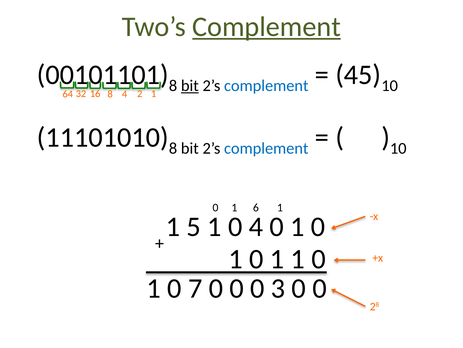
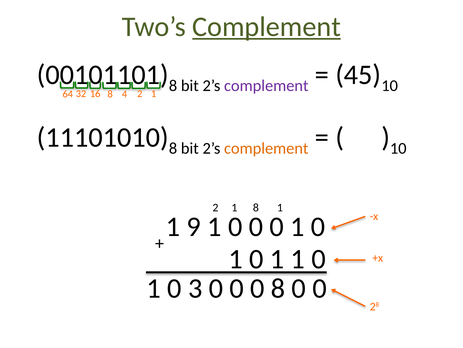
bit underline: present -> none (190, 86)
complement colour: blue -> purple (266, 86)
complement colour: blue -> orange (266, 148)
1 1 1 0: 0 -> 2 (215, 207)
1 6: 6 -> 8 (256, 207)
5: 5 -> 9 (194, 226)
4: 4 -> 0 (256, 226)
7: 7 -> 3 (195, 288)
0 3: 3 -> 8 (278, 288)
